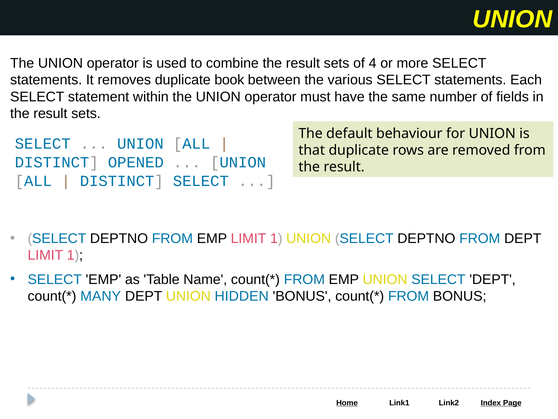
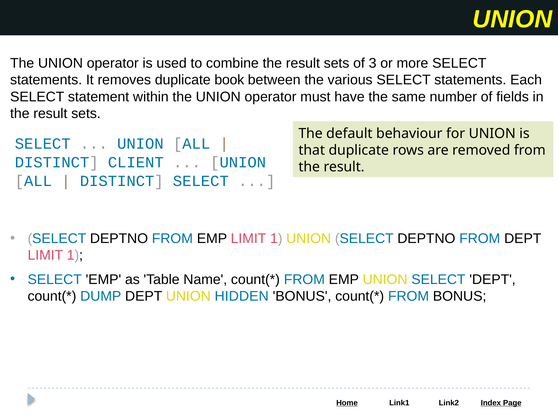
4: 4 -> 3 (373, 63)
OPENED: OPENED -> CLIENT (136, 162)
MANY: MANY -> DUMP (101, 296)
